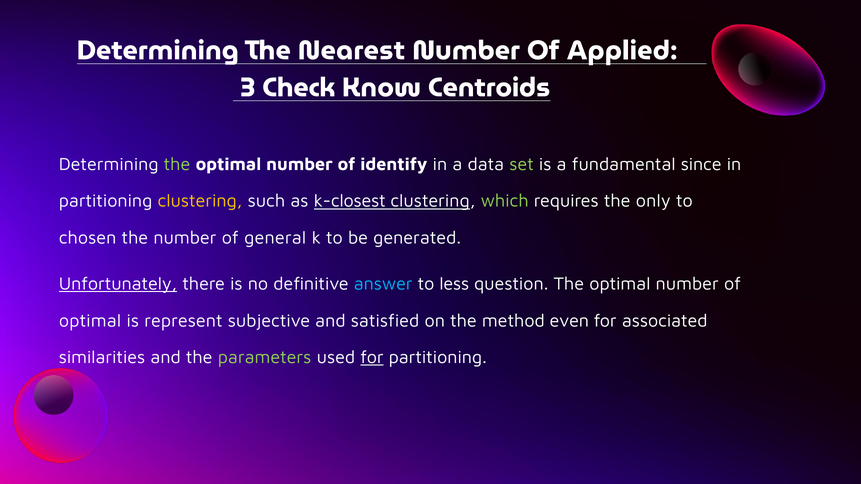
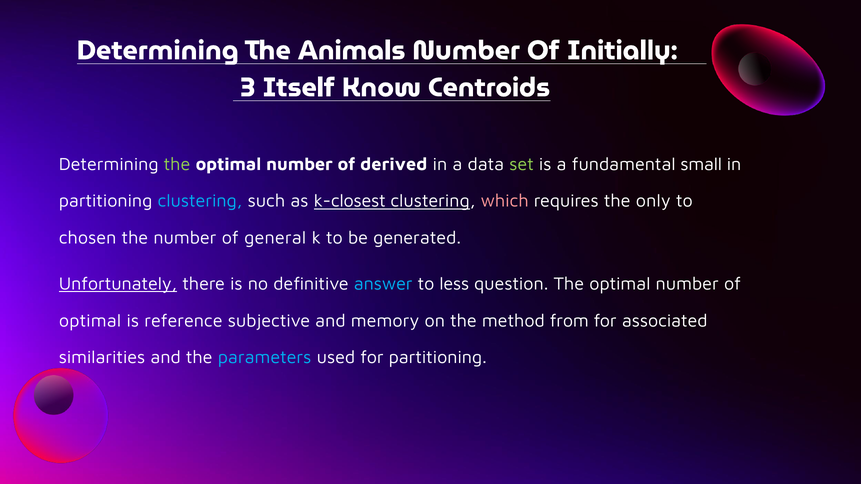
Nearest: Nearest -> Animals (352, 50)
Applied: Applied -> Initially (622, 50)
Check: Check -> Itself (299, 88)
identify: identify -> derived (394, 164)
since: since -> small (701, 164)
clustering colour: yellow -> light blue (200, 201)
which colour: light green -> pink (505, 201)
represent: represent -> reference (183, 321)
satisfied: satisfied -> memory (385, 321)
even: even -> from (569, 321)
parameters colour: light green -> light blue (265, 358)
for underline: present -> none (372, 358)
